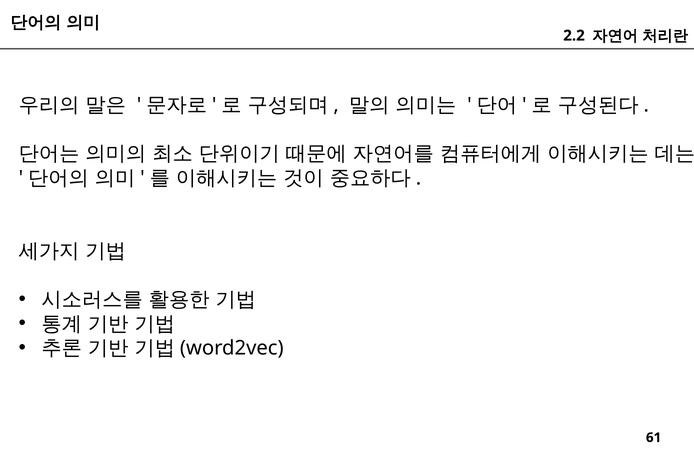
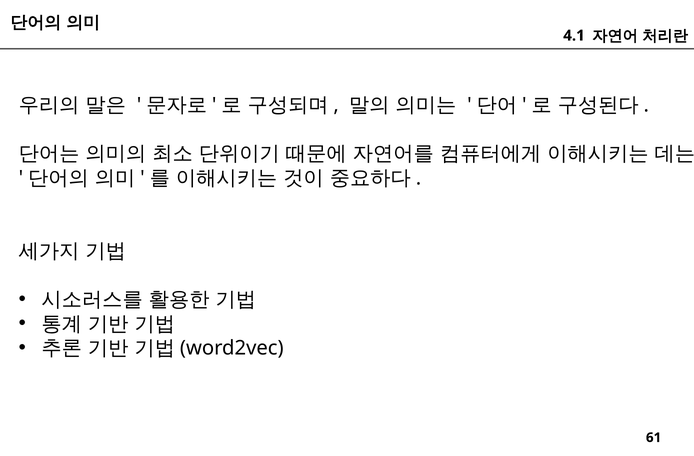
2.2: 2.2 -> 4.1 (574, 36)
